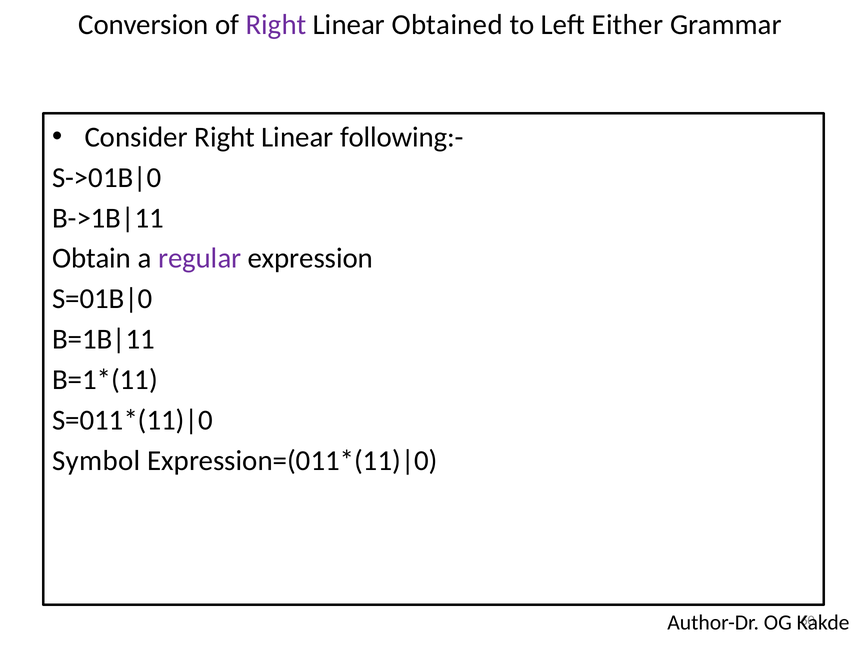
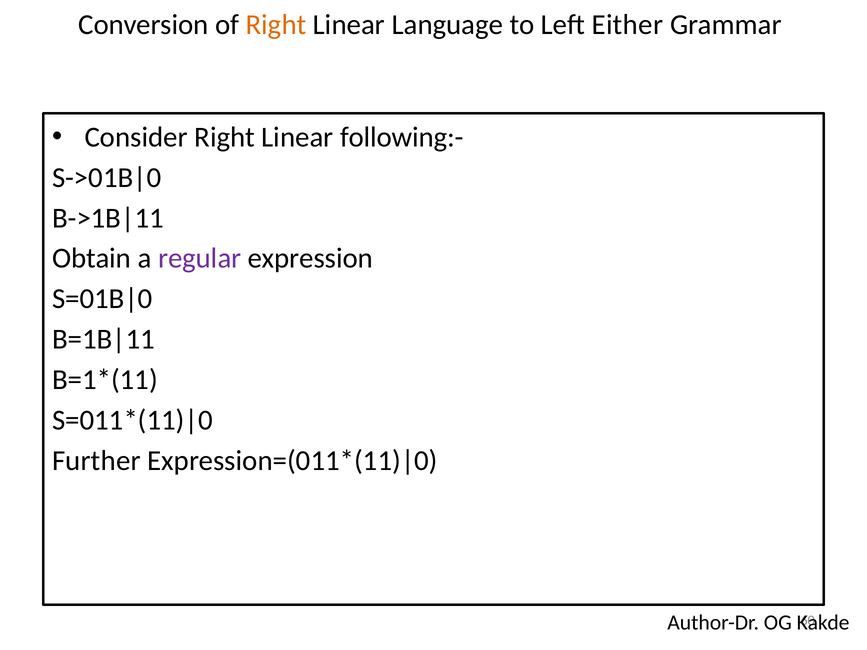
Right colour: purple -> orange (276, 25)
Obtained: Obtained -> Language (447, 25)
Symbol: Symbol -> Further (96, 461)
